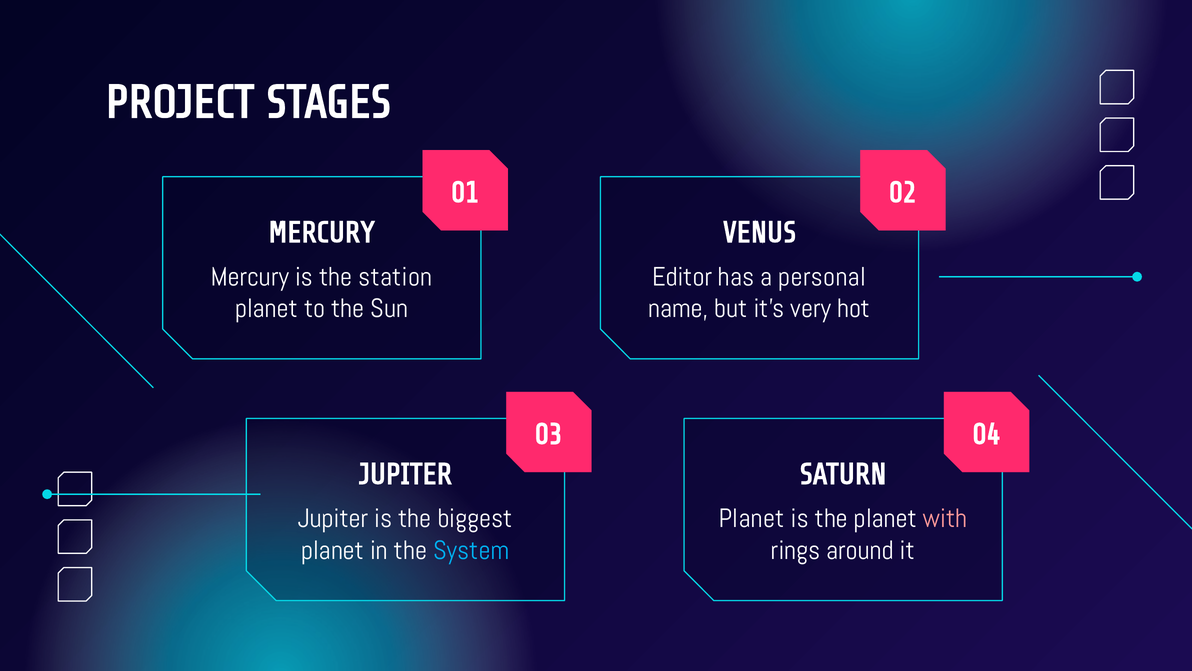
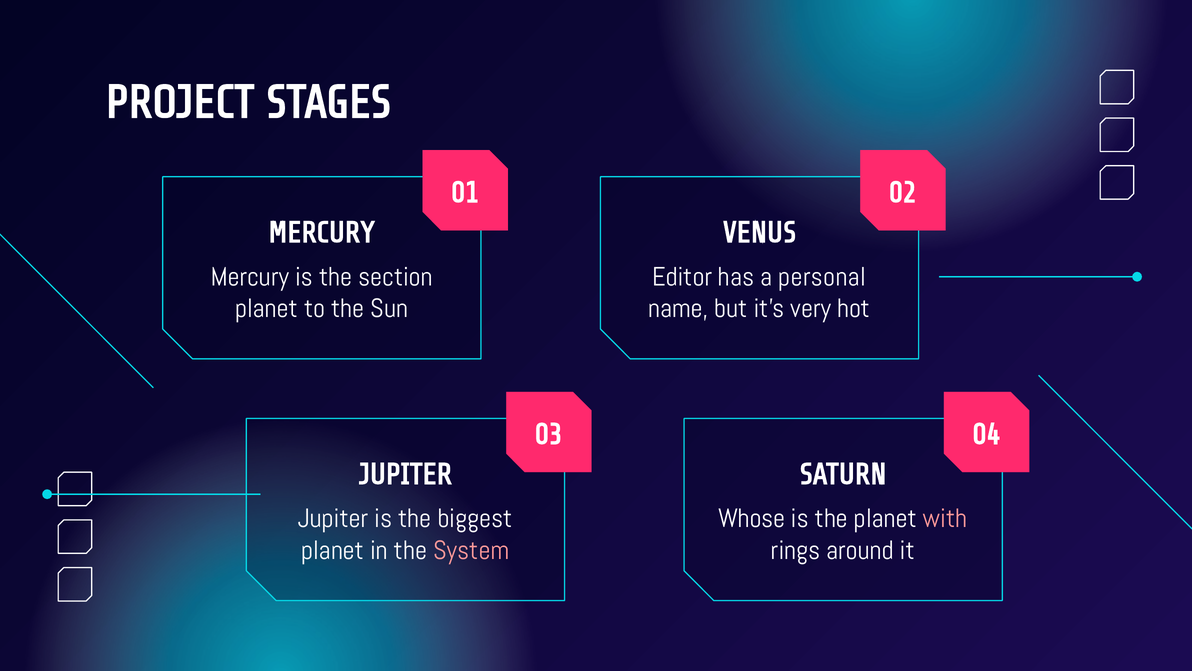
station: station -> section (396, 277)
Planet: Planet -> Whose (752, 518)
System colour: light blue -> pink (471, 550)
